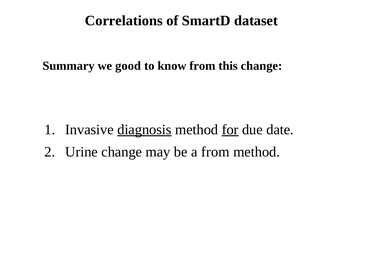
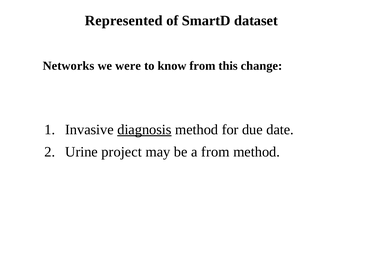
Correlations: Correlations -> Represented (124, 21)
Summary: Summary -> Networks (68, 66)
good: good -> were (128, 66)
for underline: present -> none (230, 130)
Urine change: change -> project (122, 152)
